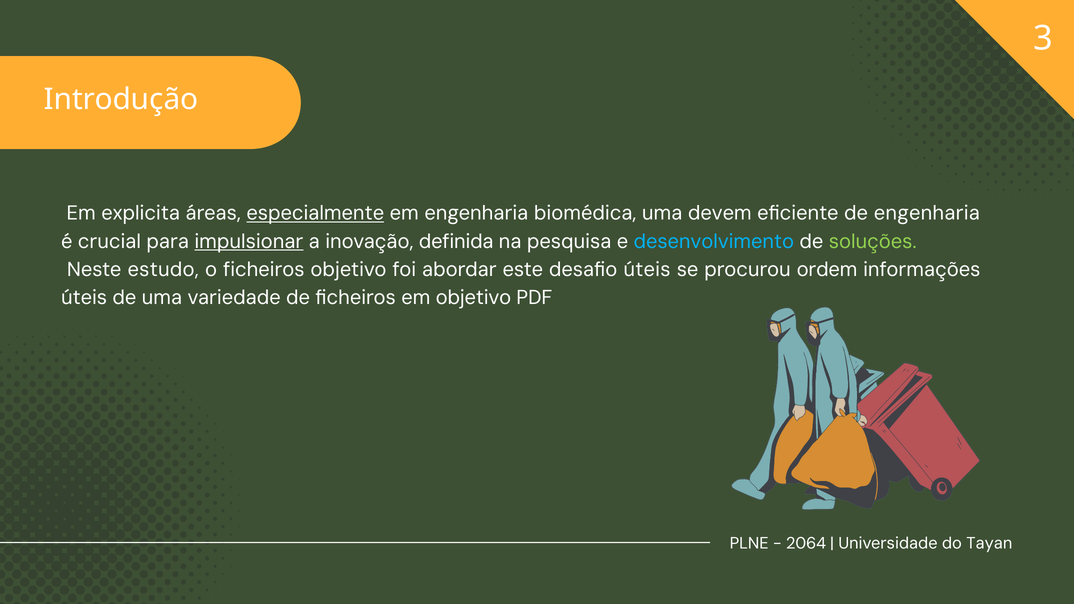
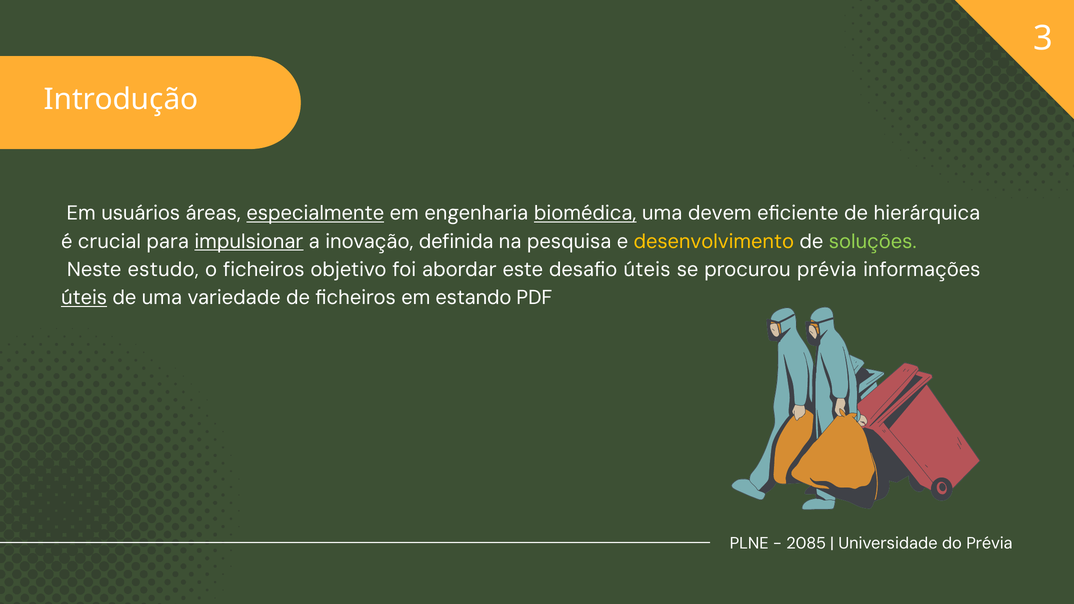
explicita: explicita -> usuários (141, 213)
biomédica underline: none -> present (585, 213)
de engenharia: engenharia -> hierárquica (927, 213)
desenvolvimento colour: light blue -> yellow (714, 241)
procurou ordem: ordem -> prévia (827, 270)
úteis underline: none -> present (84, 298)
em objetivo: objetivo -> estando (473, 298)
2064: 2064 -> 2085 (806, 544)
do Tayan: Tayan -> Prévia (989, 544)
